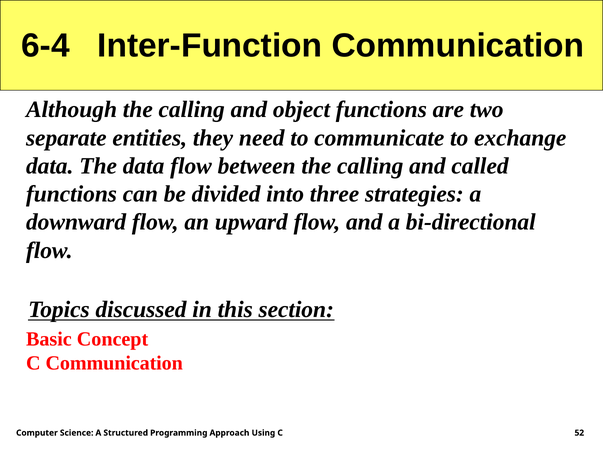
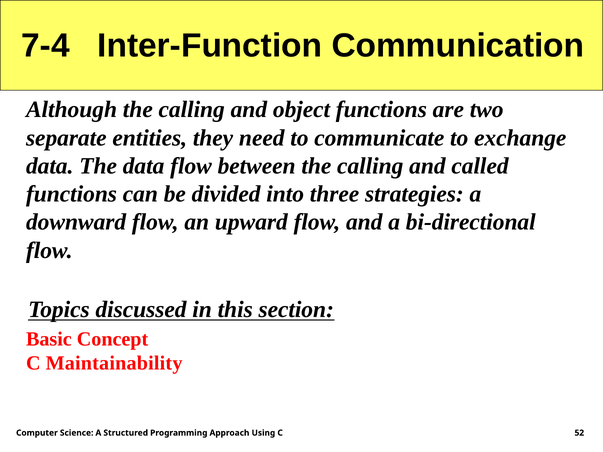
6-4: 6-4 -> 7-4 (46, 46)
C Communication: Communication -> Maintainability (114, 363)
